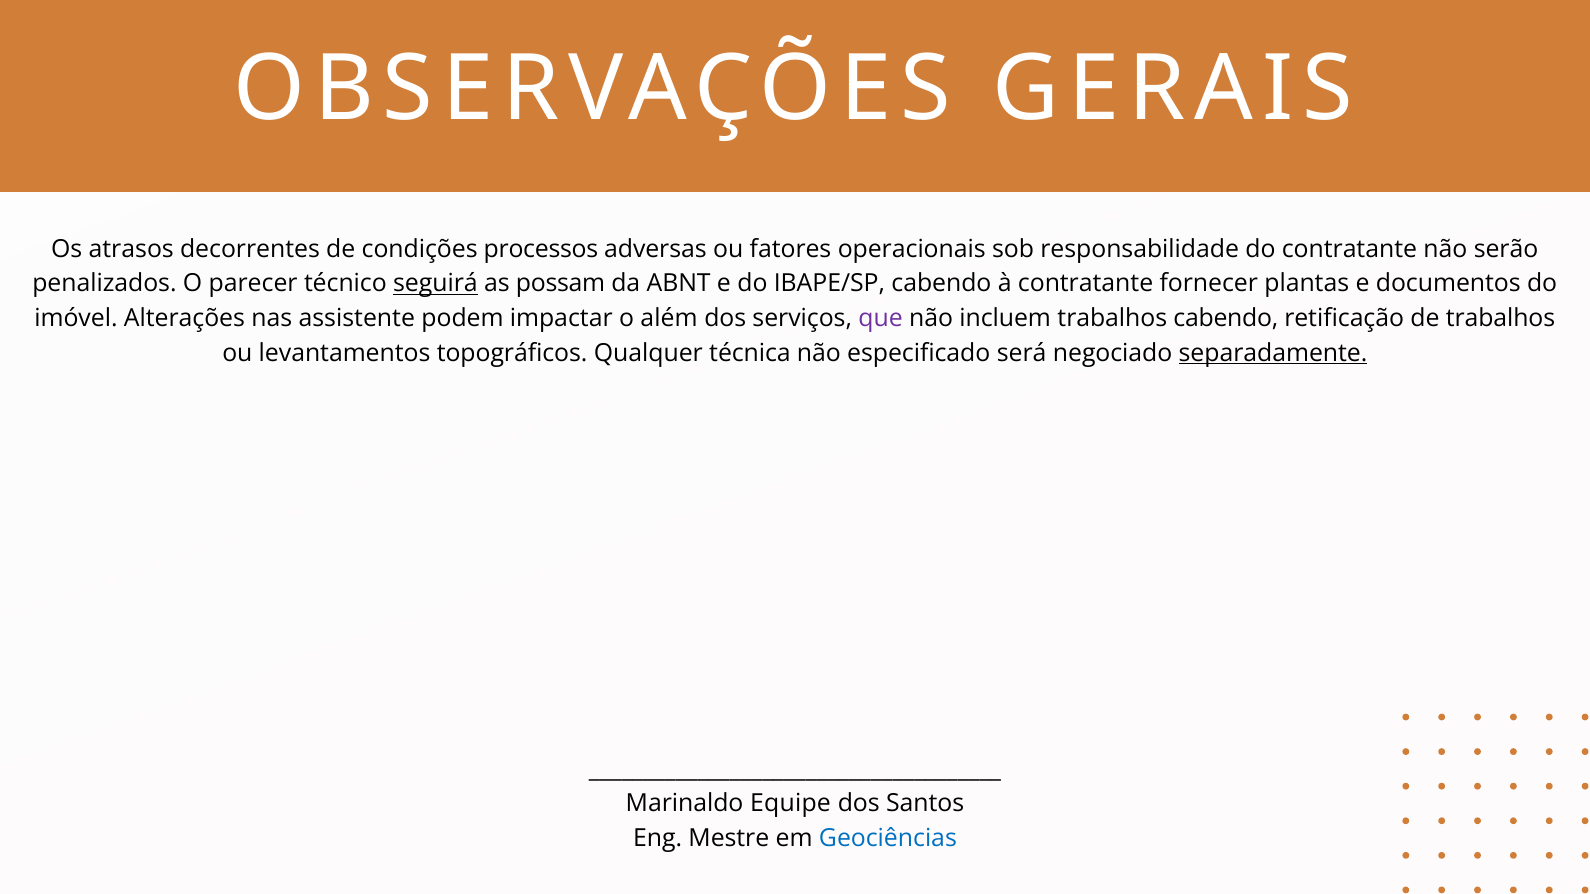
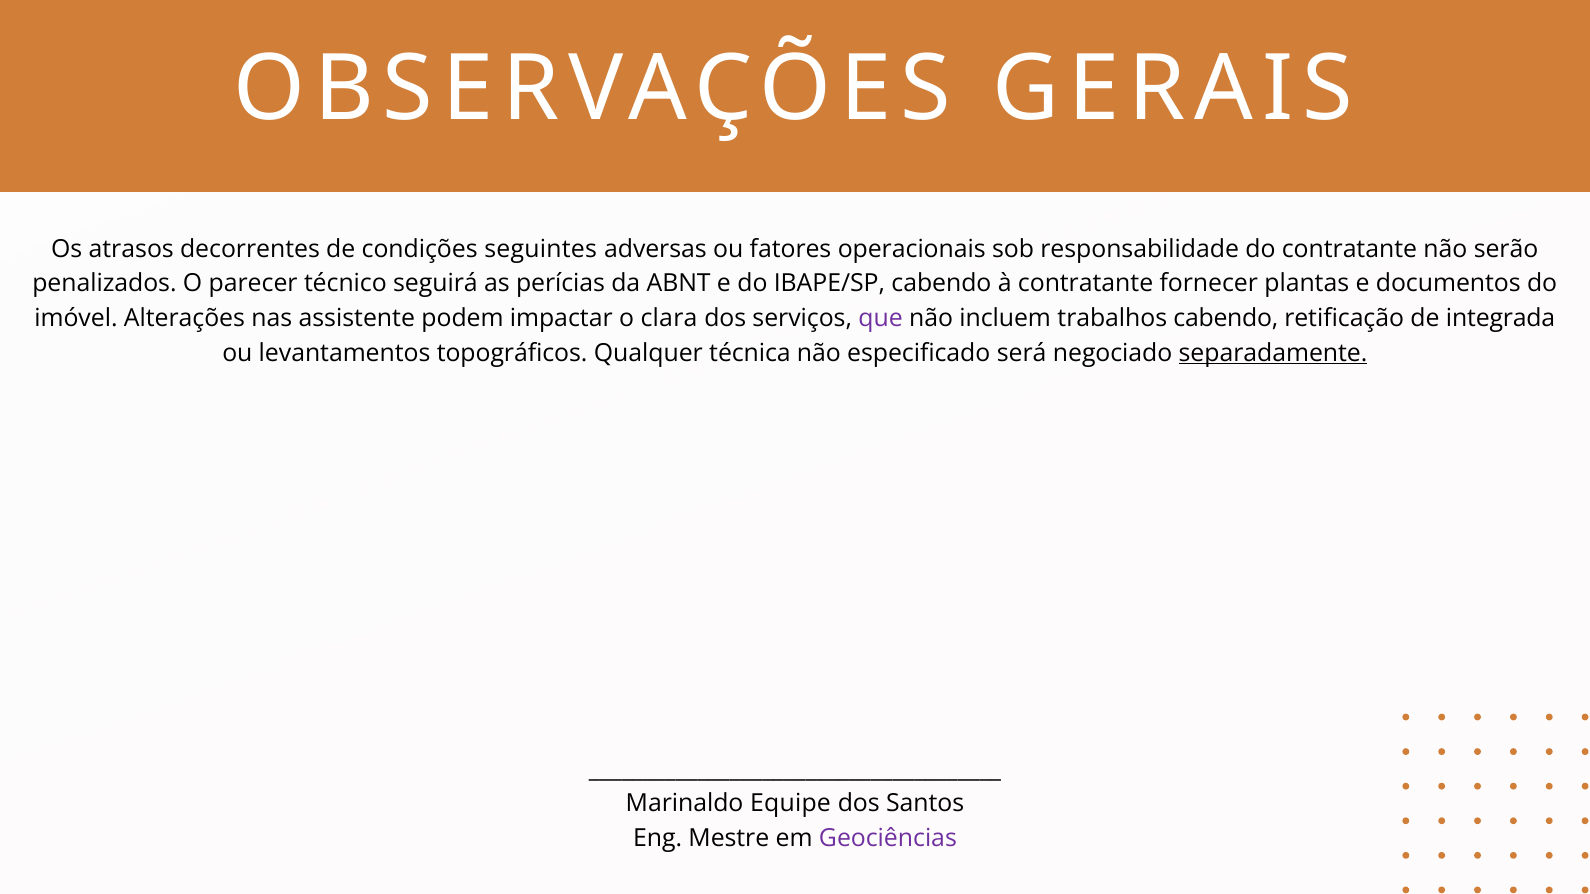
processos: processos -> seguintes (541, 249)
seguirá underline: present -> none (435, 284)
possam: possam -> perícias (560, 284)
além: além -> clara (669, 318)
de trabalhos: trabalhos -> integrada (1501, 318)
Geociências colour: blue -> purple (888, 839)
